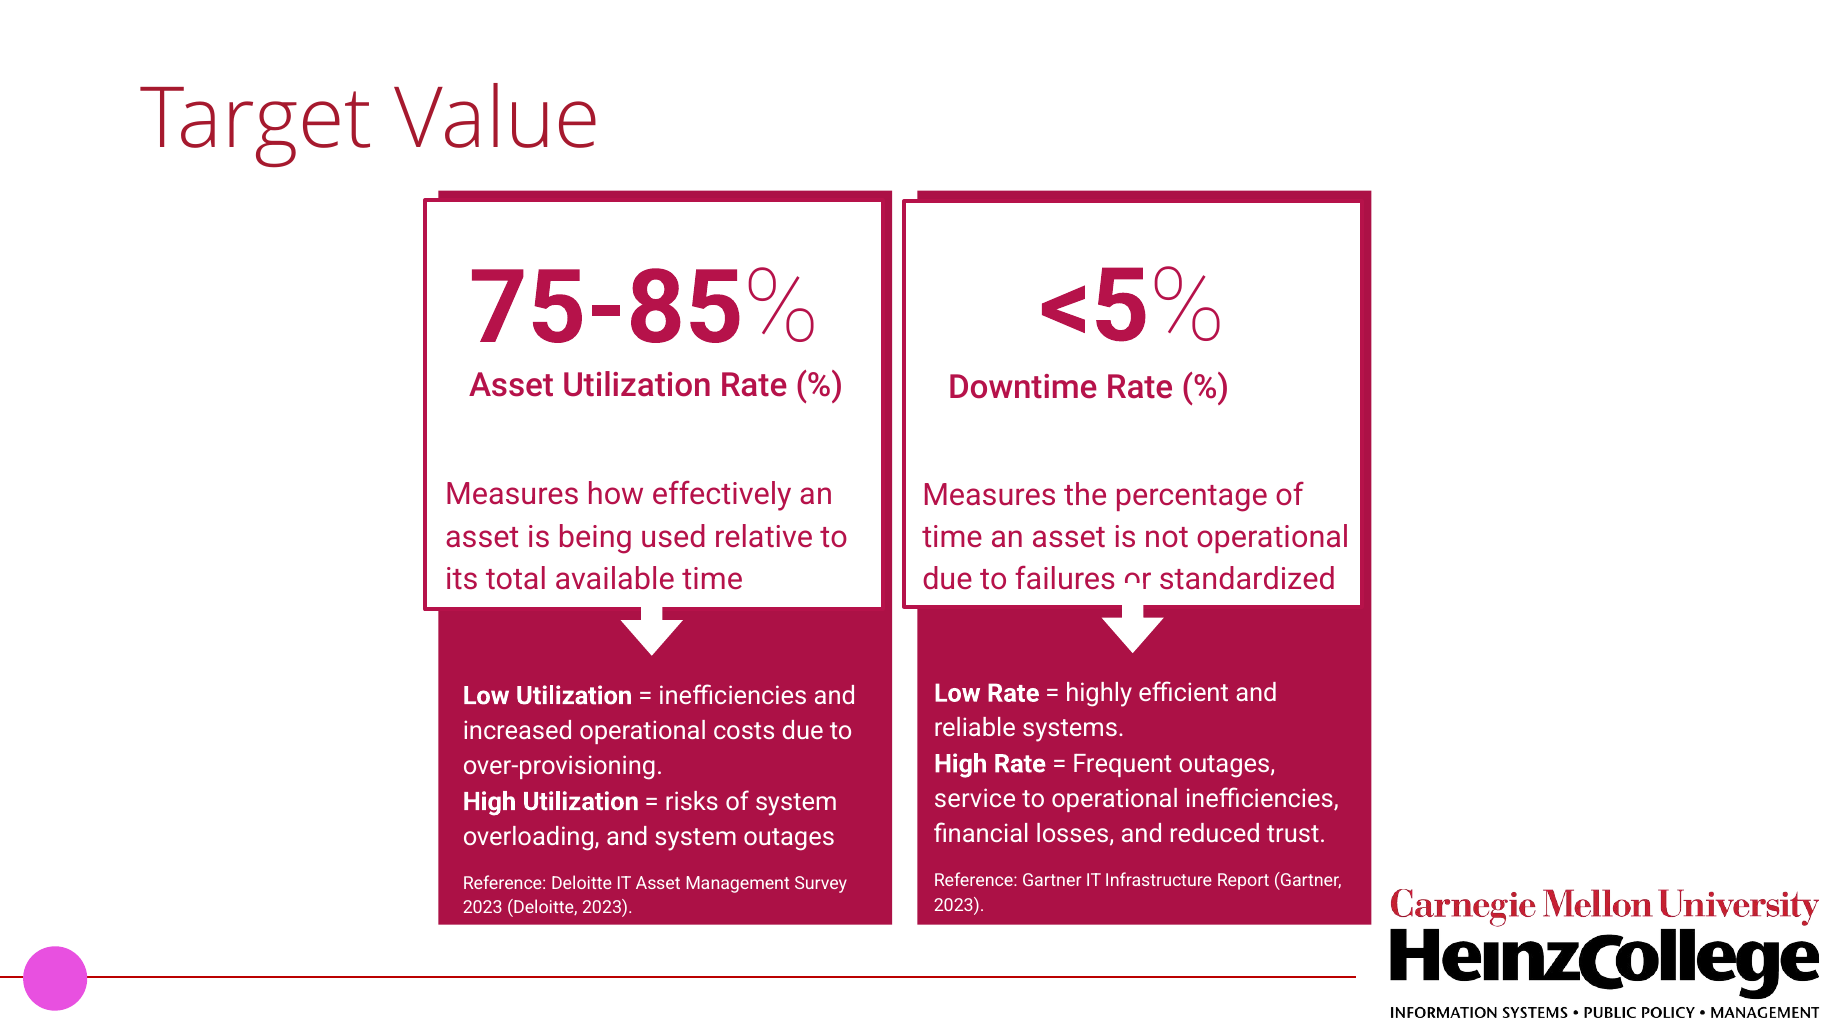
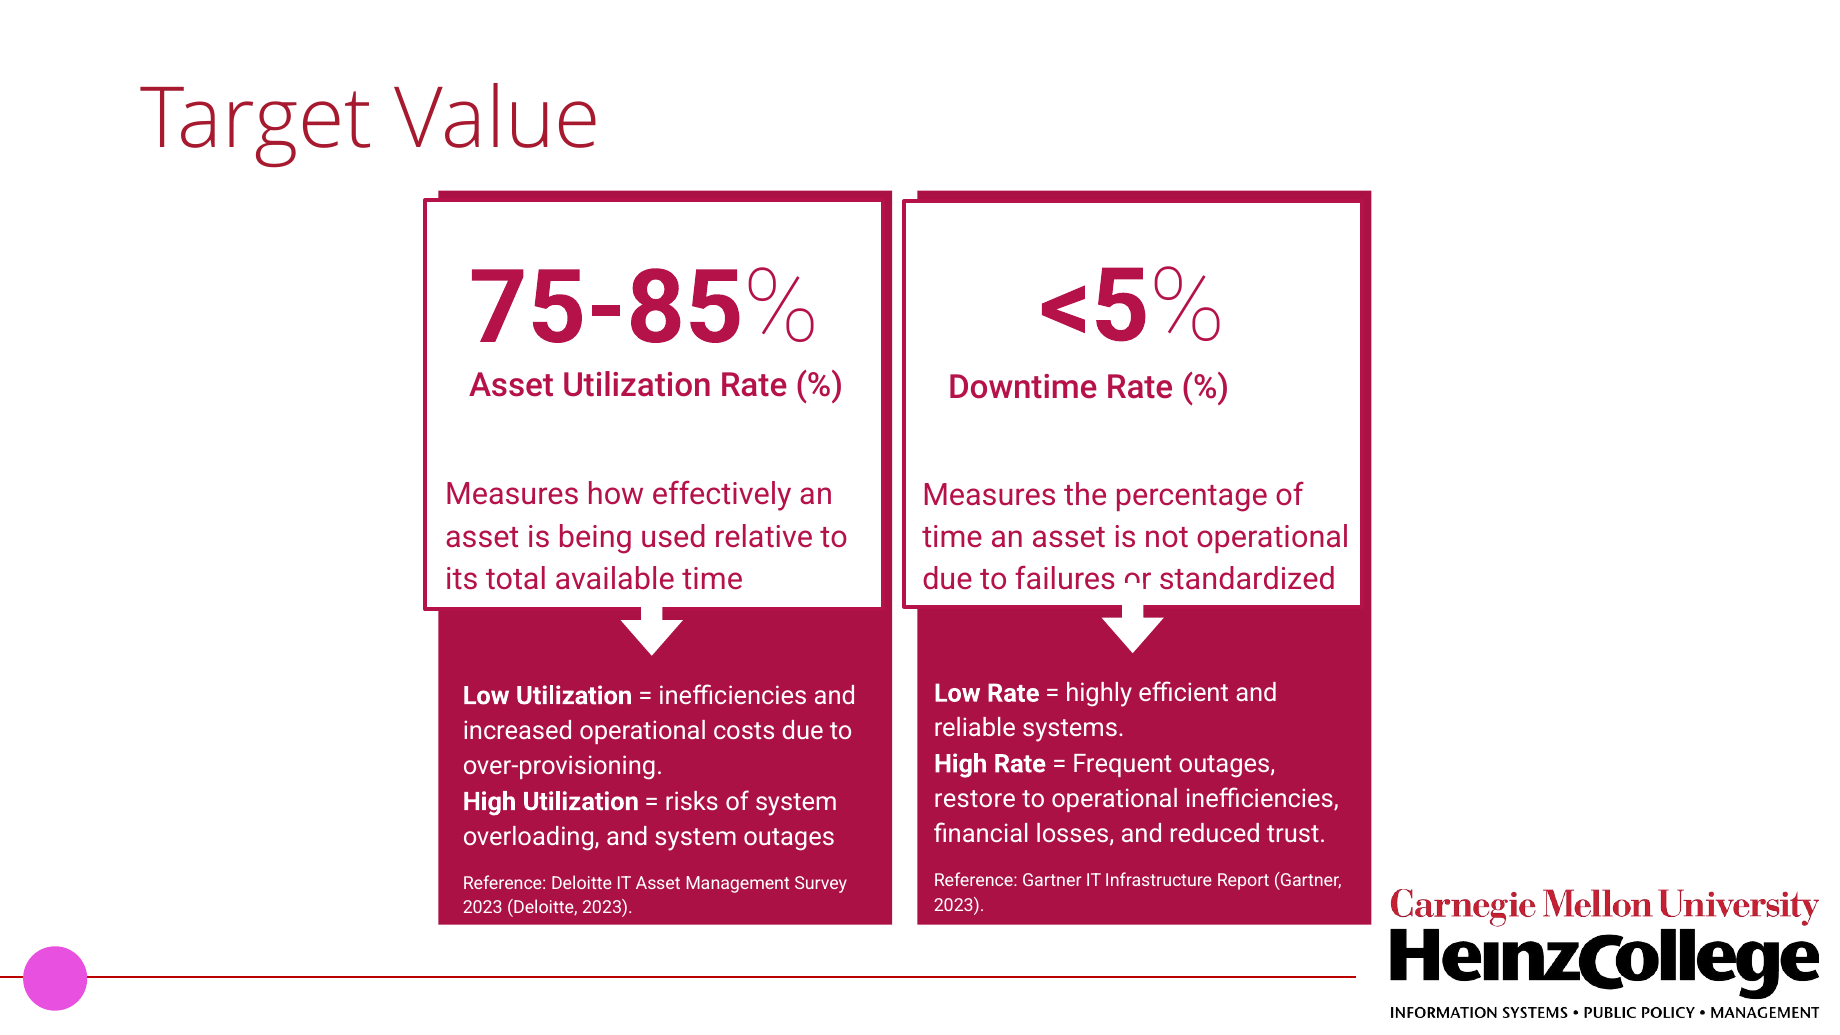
service: service -> restore (975, 799)
